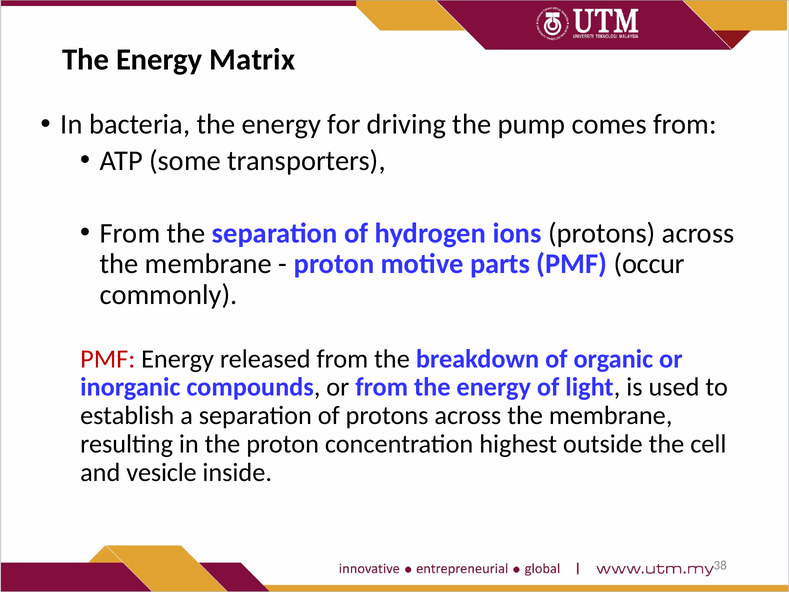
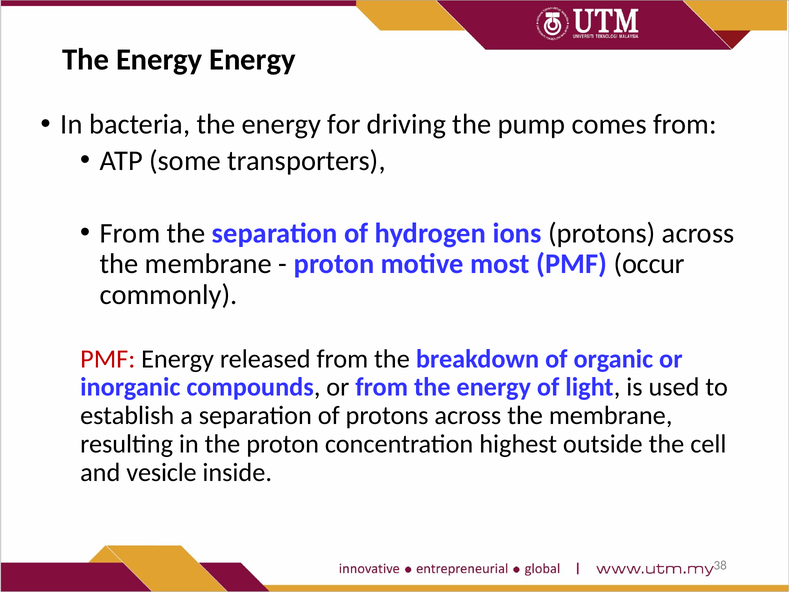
Energy Matrix: Matrix -> Energy (252, 59)
parts: parts -> most (500, 264)
